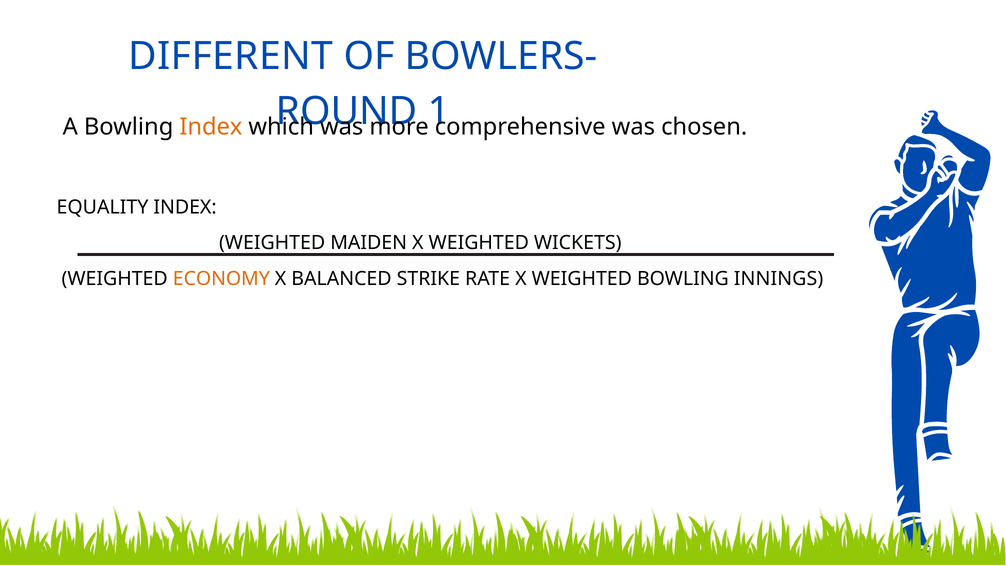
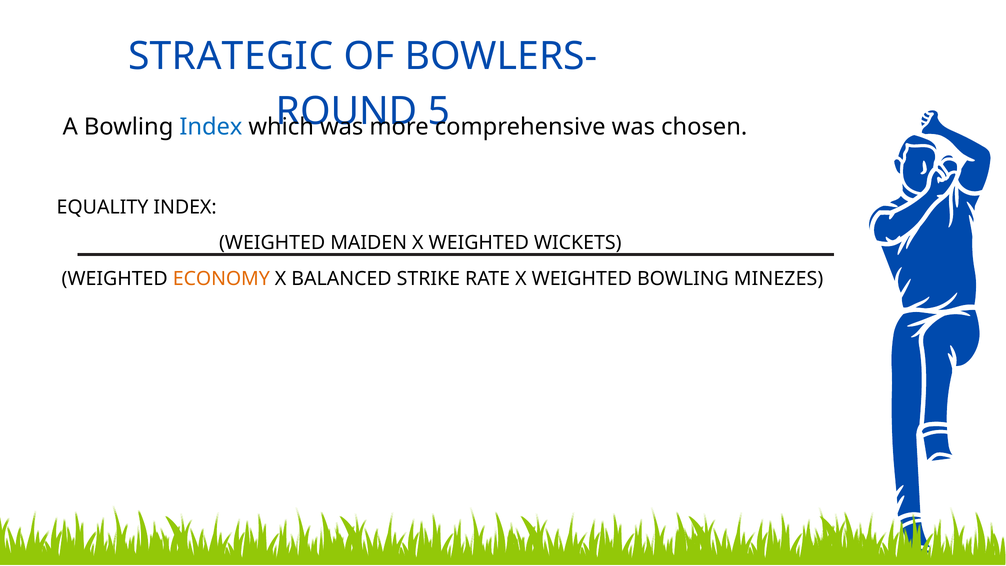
DIFFERENT: DIFFERENT -> STRATEGIC (231, 57)
1: 1 -> 5 (439, 111)
Index colour: orange -> blue (211, 127)
INNINGS: INNINGS -> MINEZES (779, 279)
